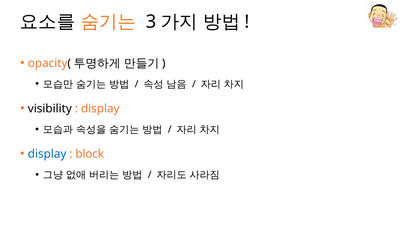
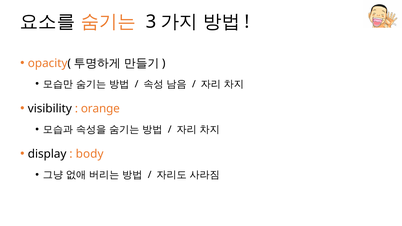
display: display -> orange (100, 109)
display colour: blue -> black (47, 154)
block: block -> body (90, 154)
